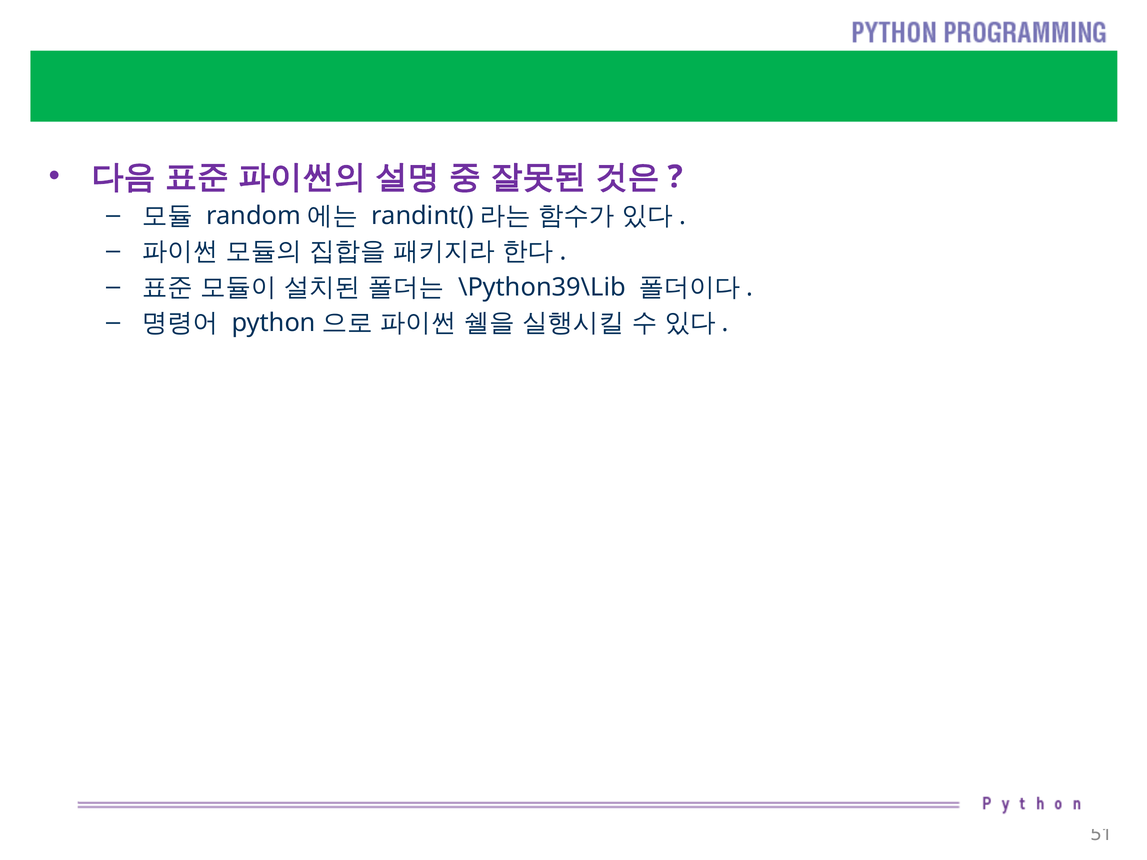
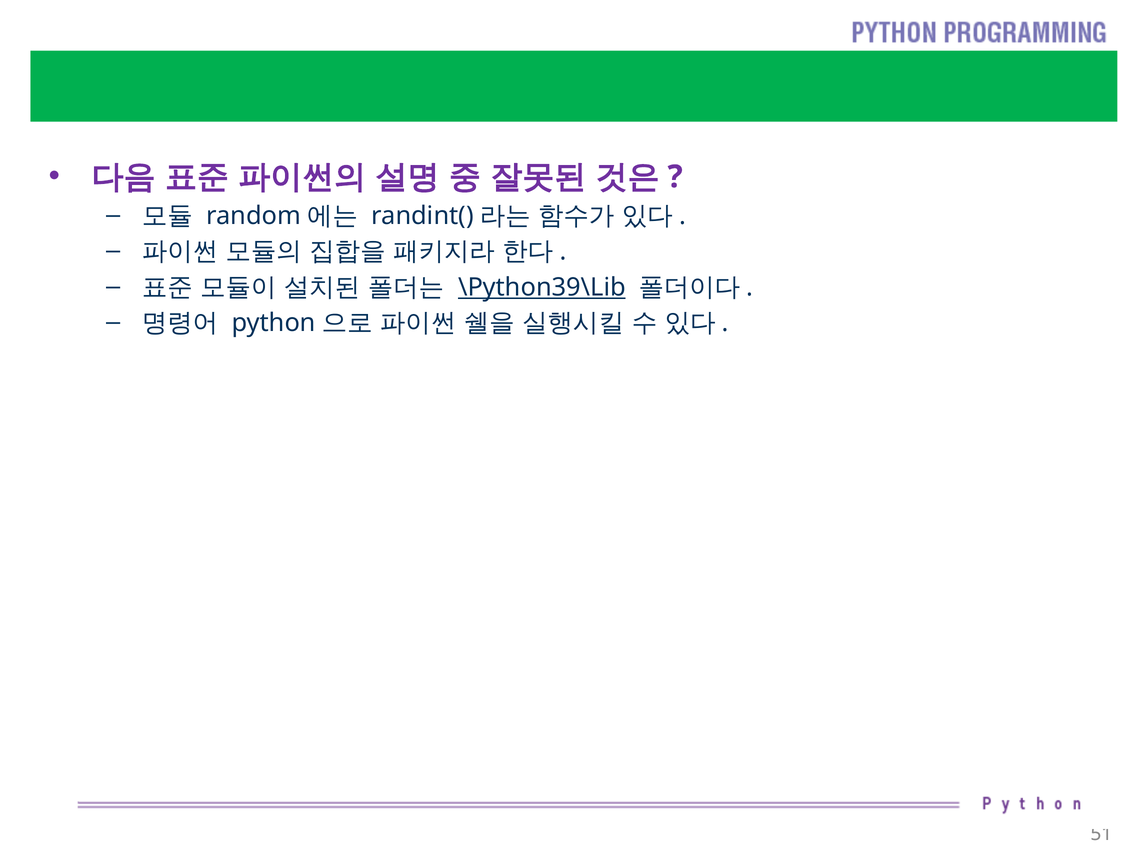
\Python39\Lib underline: none -> present (542, 287)
